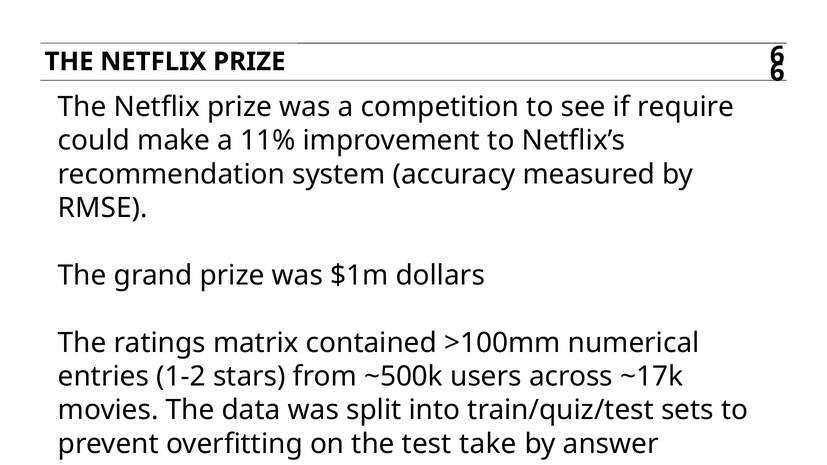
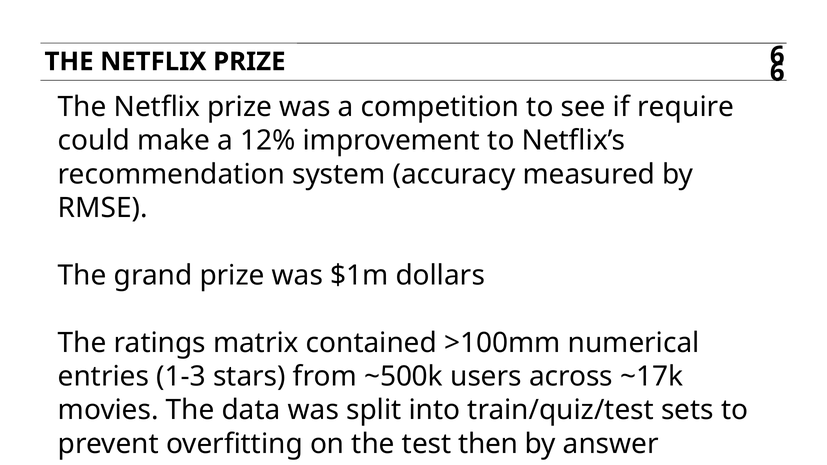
11%: 11% -> 12% (268, 141)
1-2: 1-2 -> 1-3 (181, 376)
take: take -> then (488, 443)
